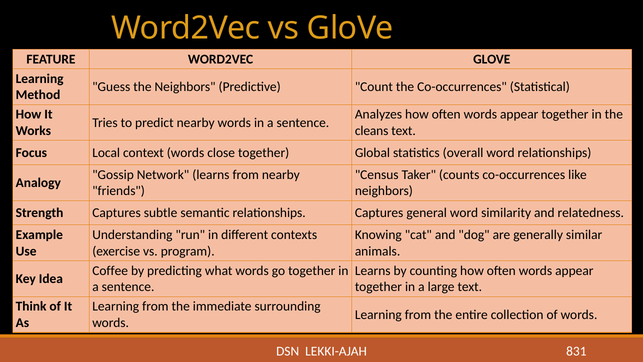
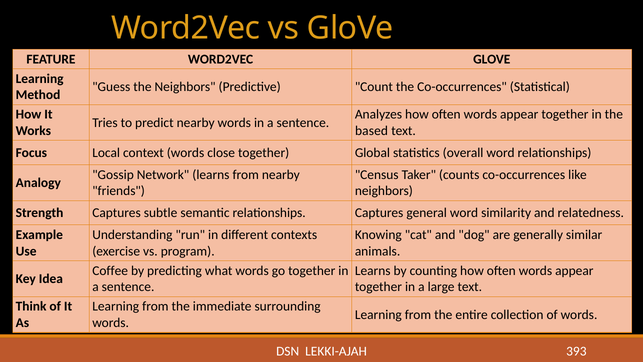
cleans: cleans -> based (372, 131)
831: 831 -> 393 (576, 351)
